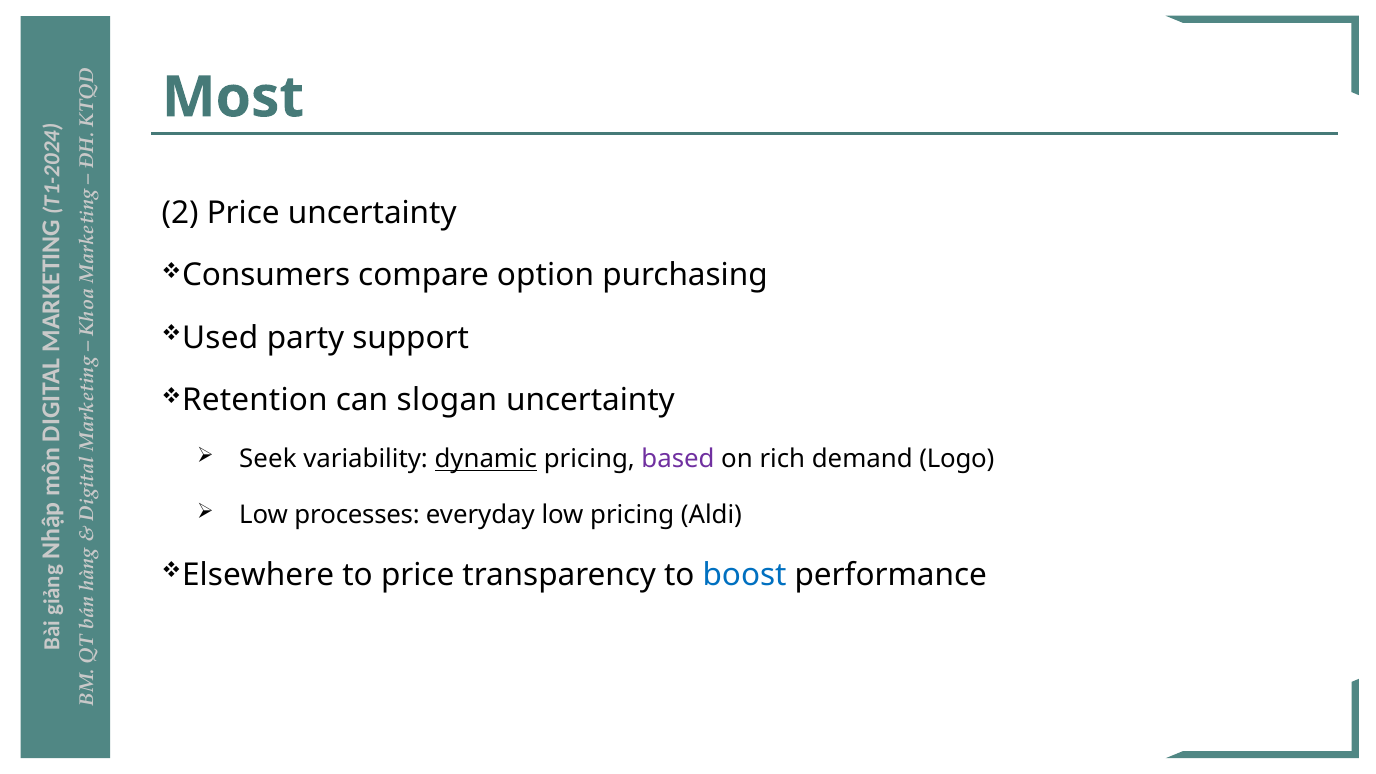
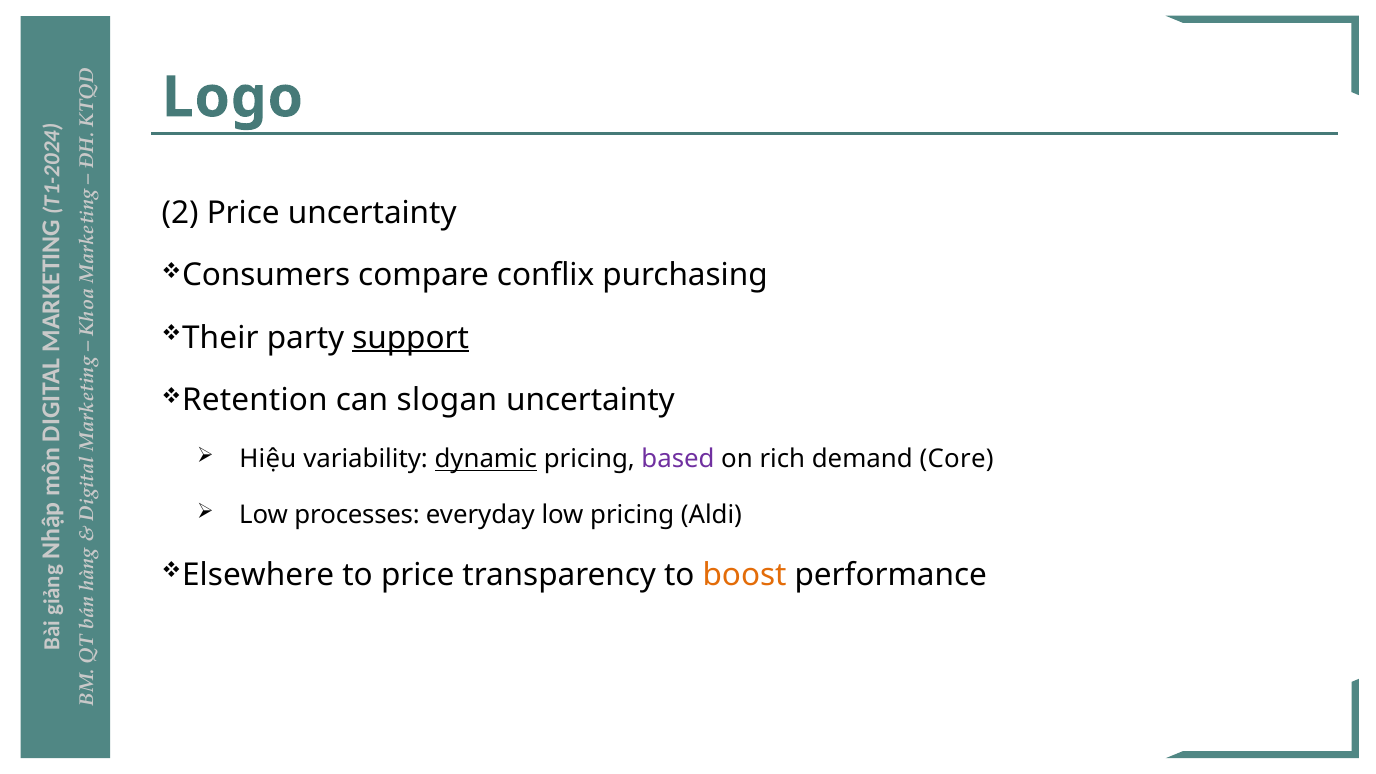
Most: Most -> Logo (232, 97)
option: option -> conflix (546, 275)
Used: Used -> Their (220, 338)
support underline: none -> present (411, 338)
Seek: Seek -> Hiệu (268, 459)
Logo: Logo -> Core (957, 459)
boost colour: blue -> orange (745, 575)
